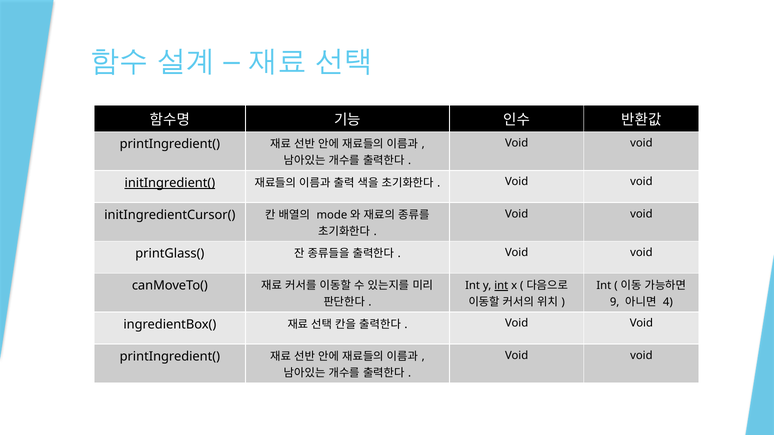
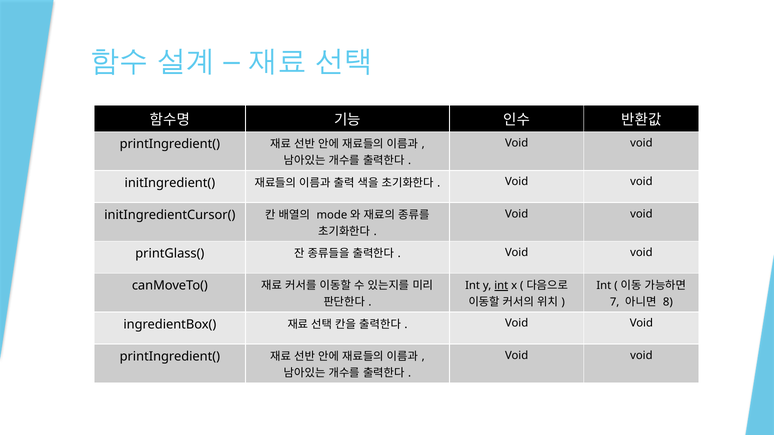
initIngredient( underline: present -> none (170, 183)
9: 9 -> 7 (615, 302)
4: 4 -> 8 (668, 302)
